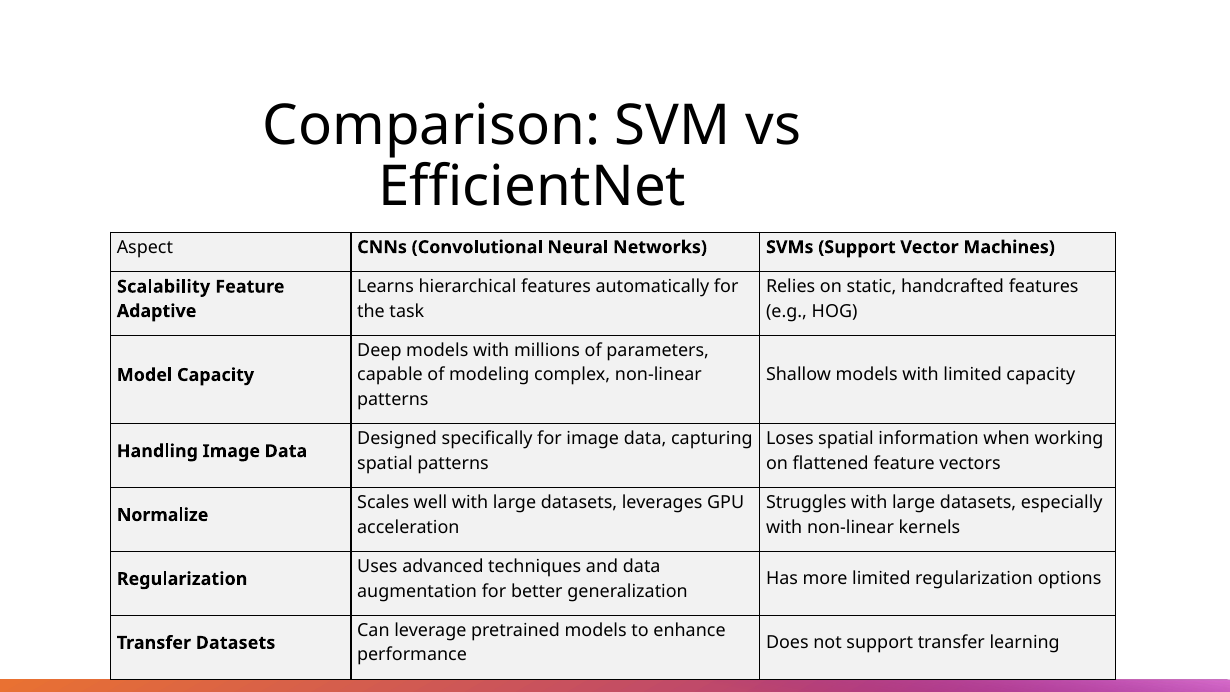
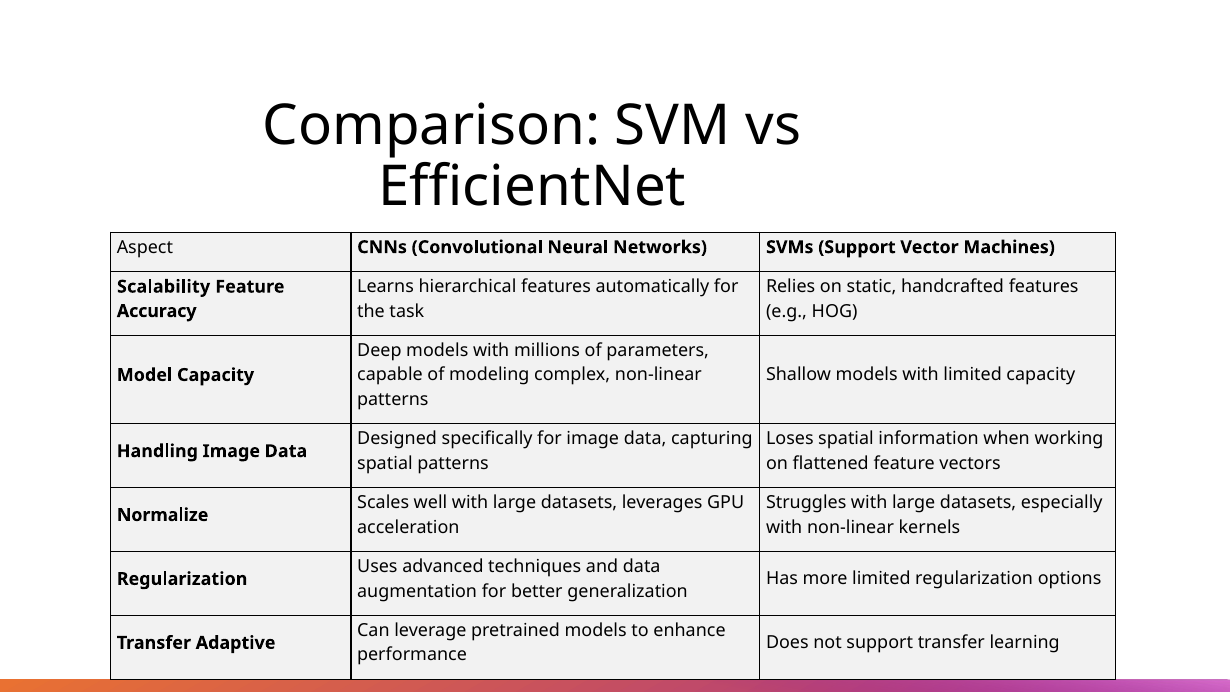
Adaptive: Adaptive -> Accuracy (157, 311)
Transfer Datasets: Datasets -> Adaptive (236, 643)
